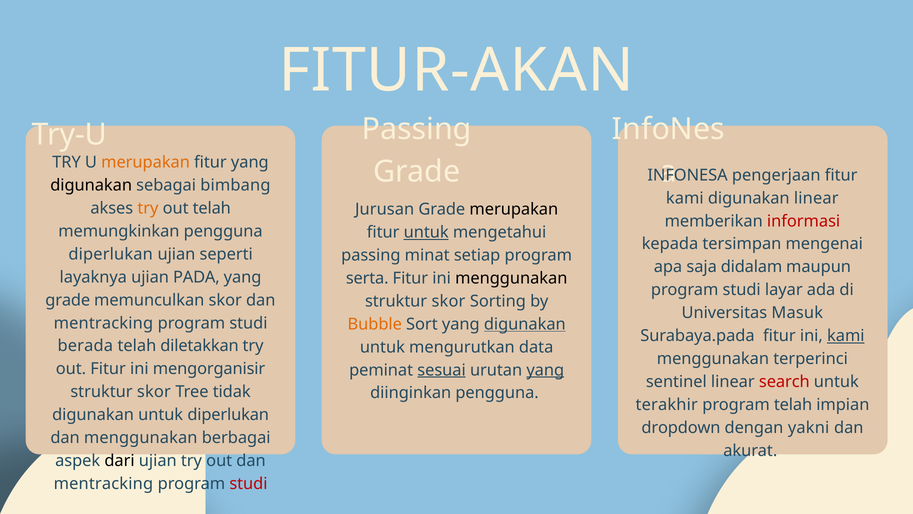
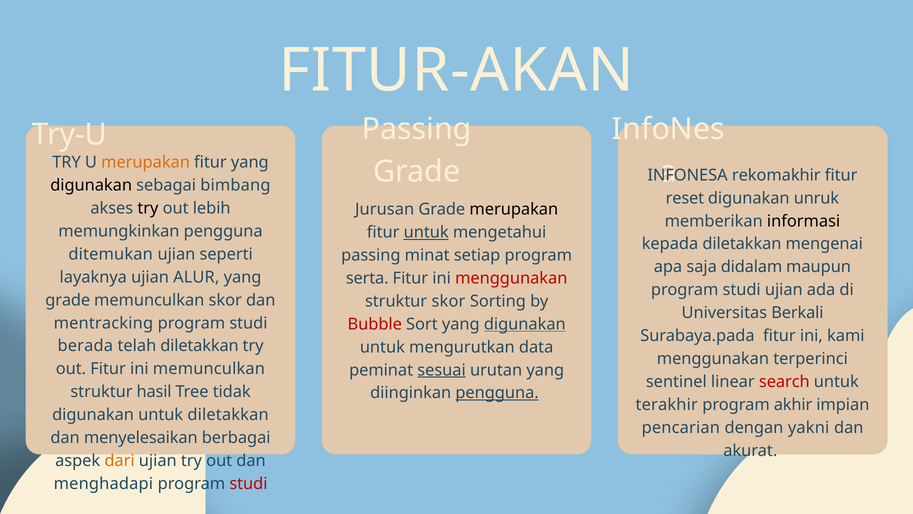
pengerjaan: pengerjaan -> rekomakhir (776, 175)
kami: kami -> reset (685, 198)
digunakan linear: linear -> unruk (816, 198)
try colour: orange -> black (148, 208)
out telah: telah -> lebih (212, 208)
informasi colour: red -> black (804, 221)
kepada tersimpan: tersimpan -> diletakkan (742, 244)
diperlukan: diperlukan -> ditemukan (111, 254)
PADA: PADA -> ALUR (196, 277)
menggunakan colour: black -> red (511, 278)
studi layar: layar -> ujian (784, 290)
Masuk: Masuk -> Berkali (797, 313)
Bubble colour: orange -> red (375, 324)
kami underline: present -> none (846, 336)
ini mengorganisir: mengorganisir -> memunculkan (209, 369)
yang underline: present -> none (545, 370)
skor: skor -> hasil (154, 392)
pengguna underline: none -> present (497, 393)
program telah: telah -> akhir (793, 404)
untuk diperlukan: diperlukan -> diletakkan (228, 415)
dropdown: dropdown -> pencarian (681, 427)
dan menggunakan: menggunakan -> menyelesaikan (141, 437)
dari colour: black -> orange (120, 460)
mentracking: mentracking -> menghadapi (103, 483)
